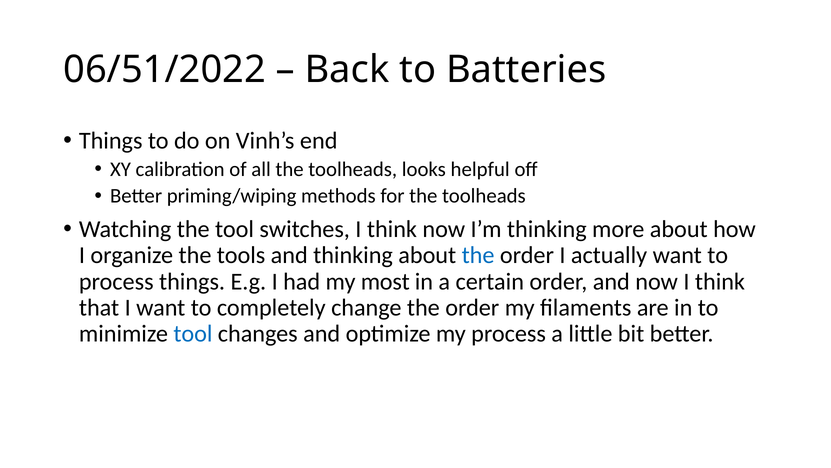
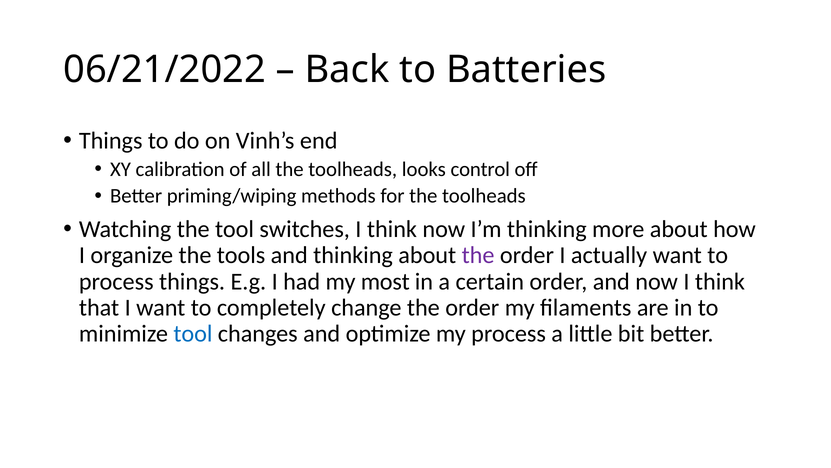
06/51/2022: 06/51/2022 -> 06/21/2022 (165, 70)
helpful: helpful -> control (480, 169)
the colour: blue -> purple (478, 255)
